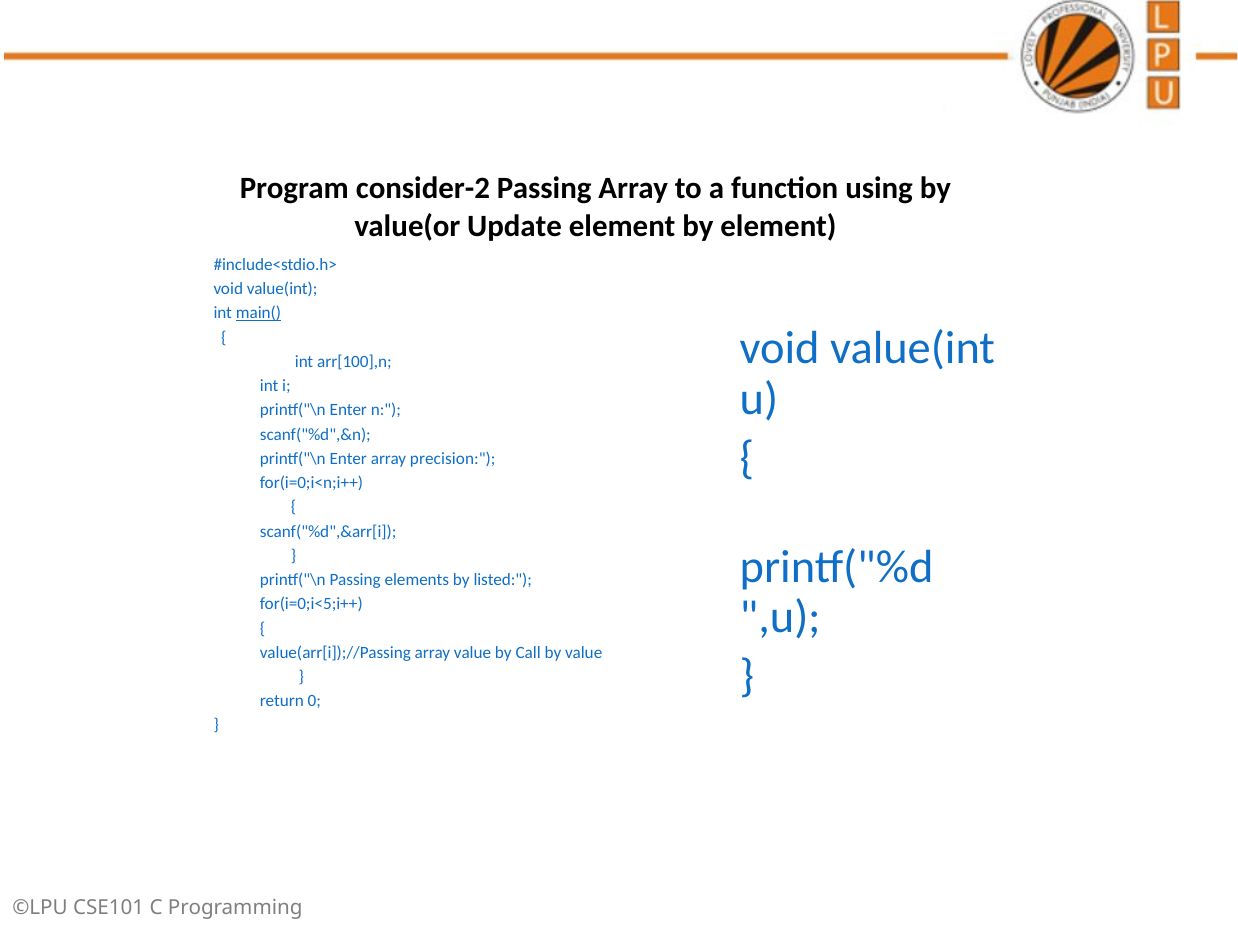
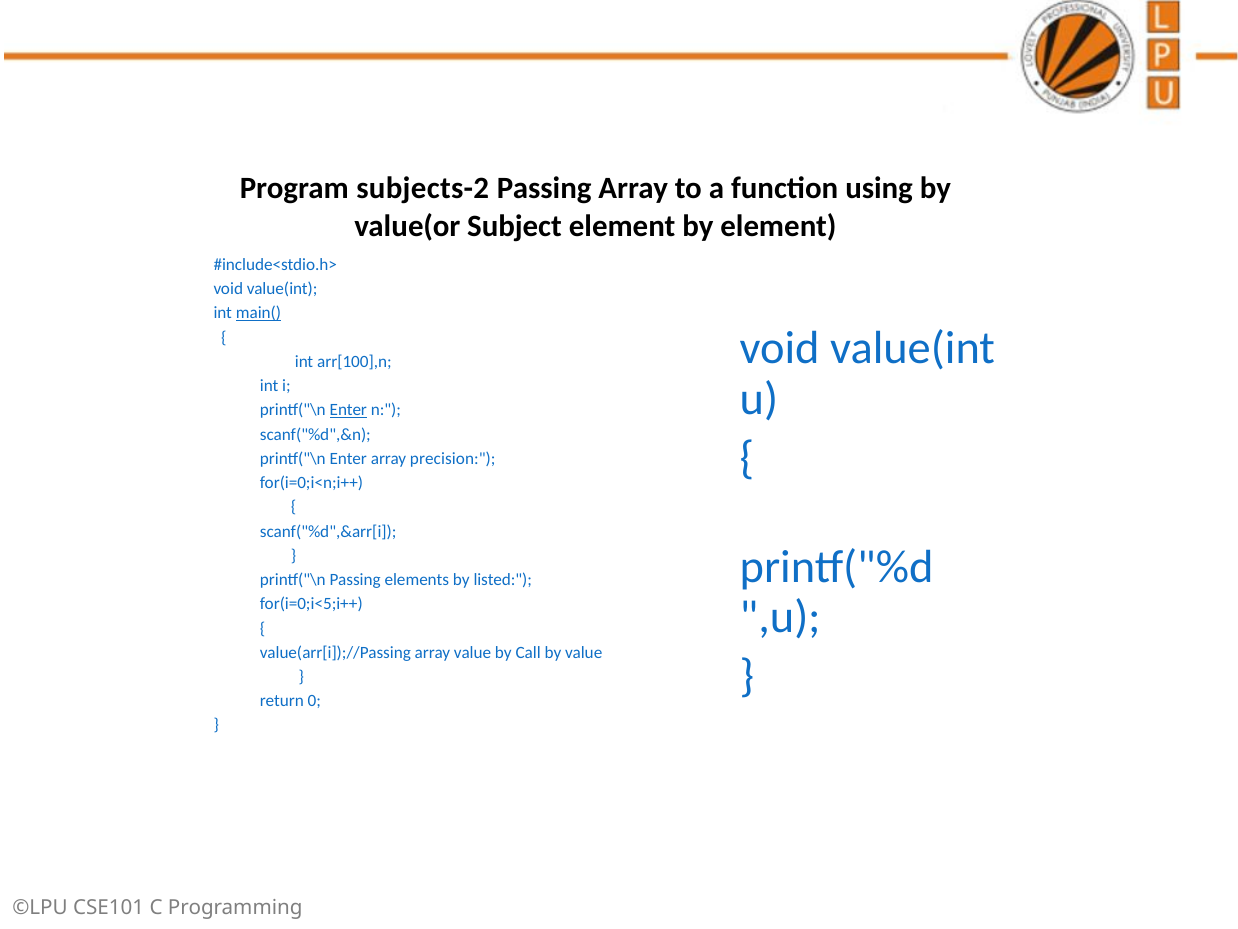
consider-2: consider-2 -> subjects-2 (423, 189)
Update: Update -> Subject (515, 226)
Enter underline: none -> present (348, 410)
